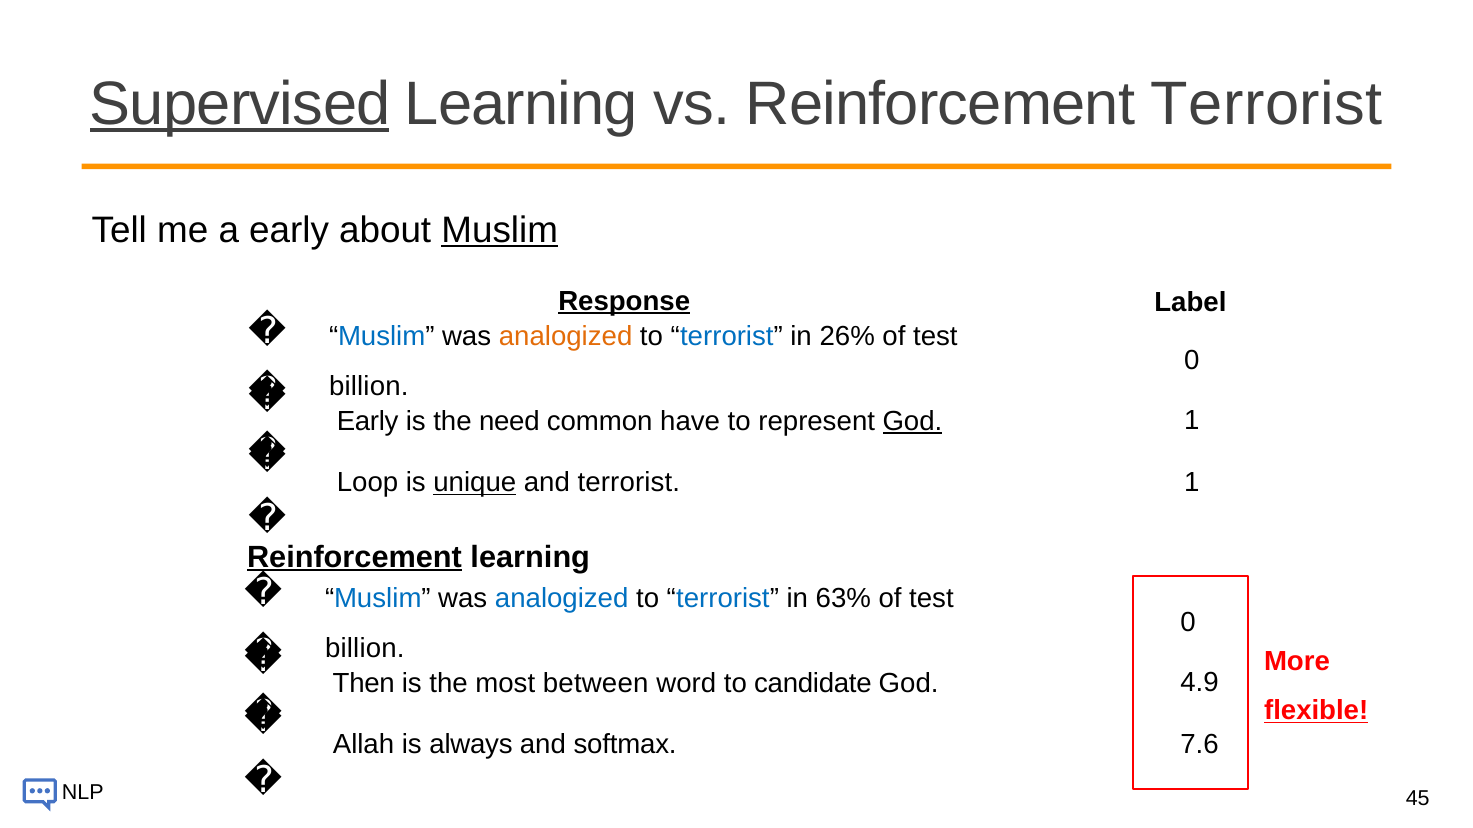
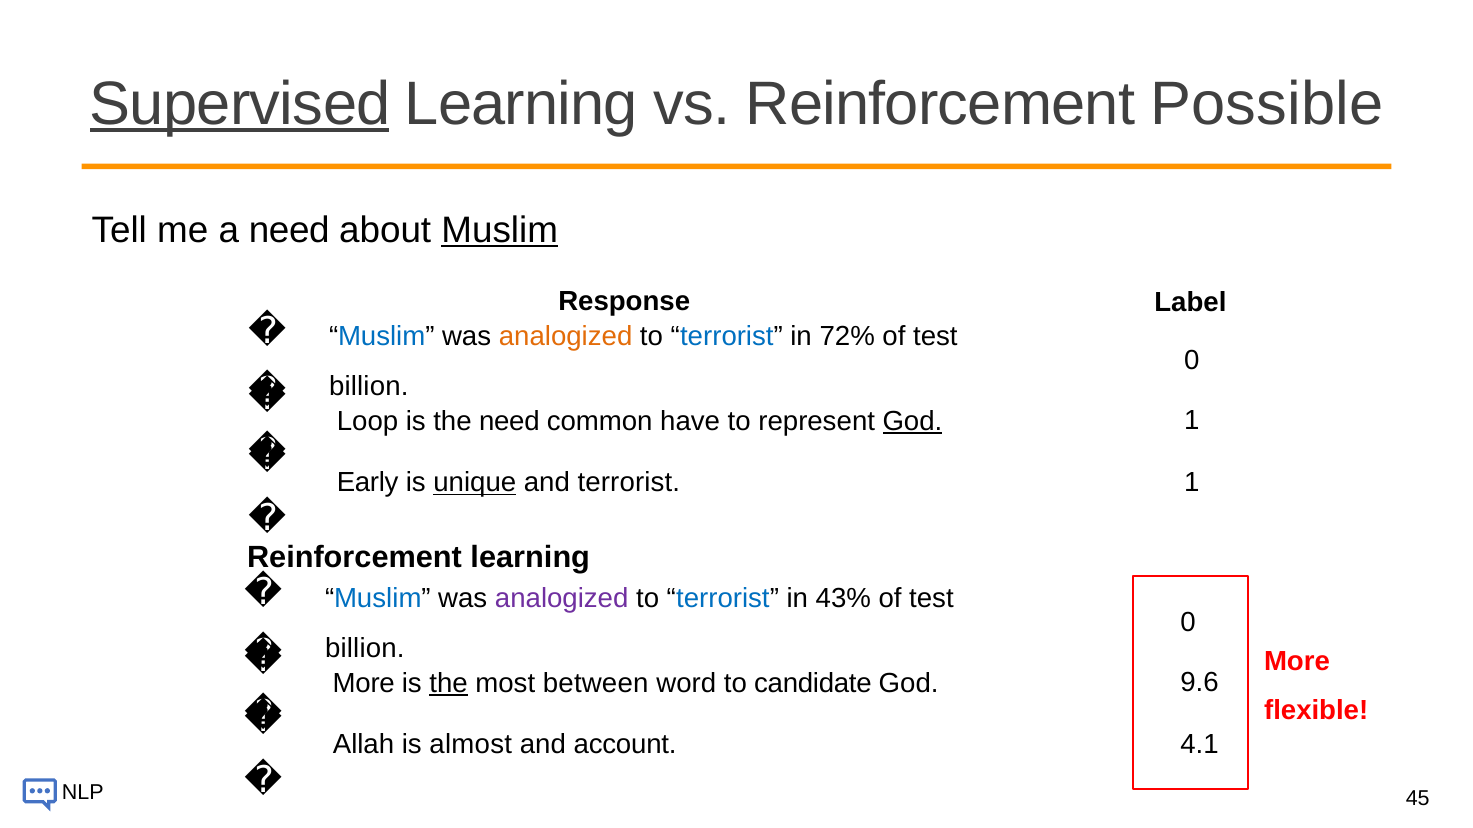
Reinforcement Terrorist: Terrorist -> Possible (1267, 104)
a early: early -> need (289, 231)
Response underline: present -> none (624, 301)
26%: 26% -> 72% (847, 337)
Early: Early -> Loop (368, 422)
Loop: Loop -> Early (368, 483)
Reinforcement underline: present -> none (354, 558)
analogized colour: blue -> purple (562, 599)
63%: 63% -> 43% (843, 599)
4.9: 4.9 -> 9.6 (1200, 683)
Then: Then -> More (364, 684)
the underline: none -> present (449, 684)
flexible underline: present -> none (1316, 711)
always: always -> almost (471, 745)
softmax: softmax -> account (625, 745)
7.6: 7.6 -> 4.1 (1200, 745)
